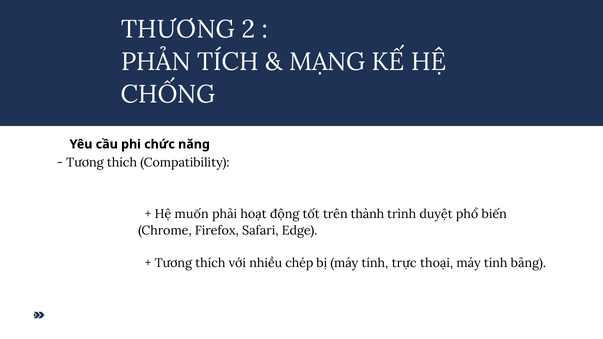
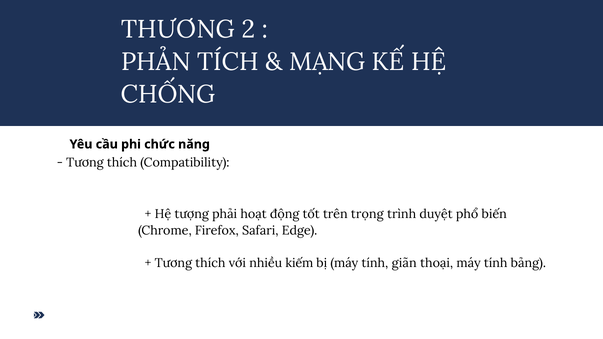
muốn: muốn -> tượng (192, 214)
thành: thành -> trọng (367, 214)
chép: chép -> kiếm (299, 263)
trực: trực -> giãn (404, 263)
